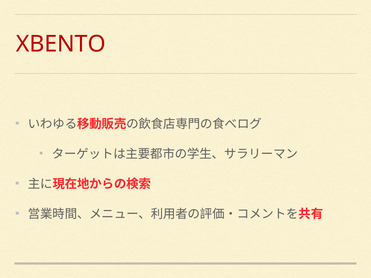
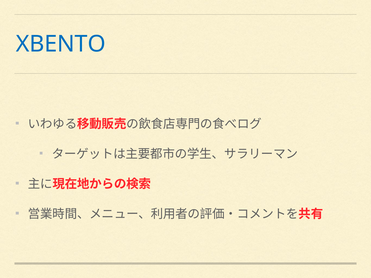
XBENTO colour: red -> blue (61, 44)
